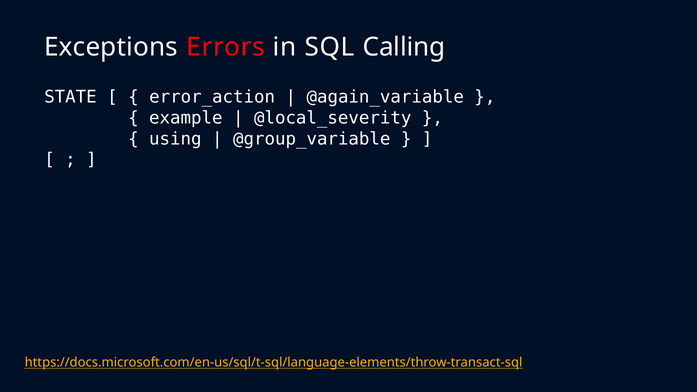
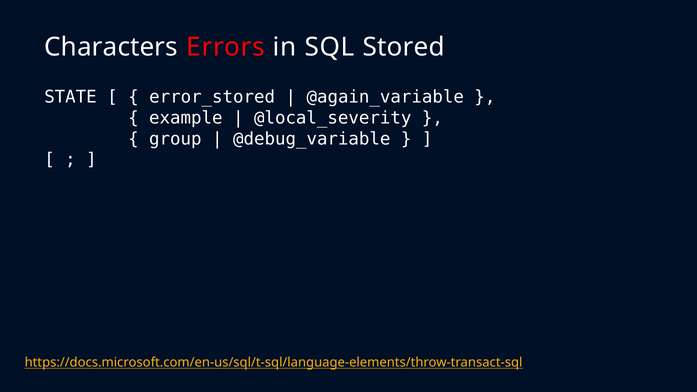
Exceptions: Exceptions -> Characters (111, 47)
Calling: Calling -> Stored (404, 47)
error_action: error_action -> error_stored (212, 97)
using: using -> group (175, 139)
@group_variable: @group_variable -> @debug_variable (312, 139)
